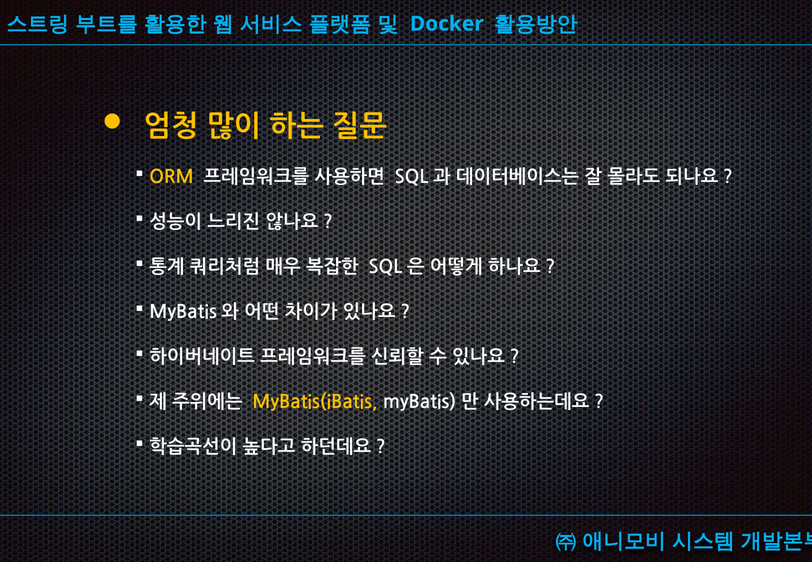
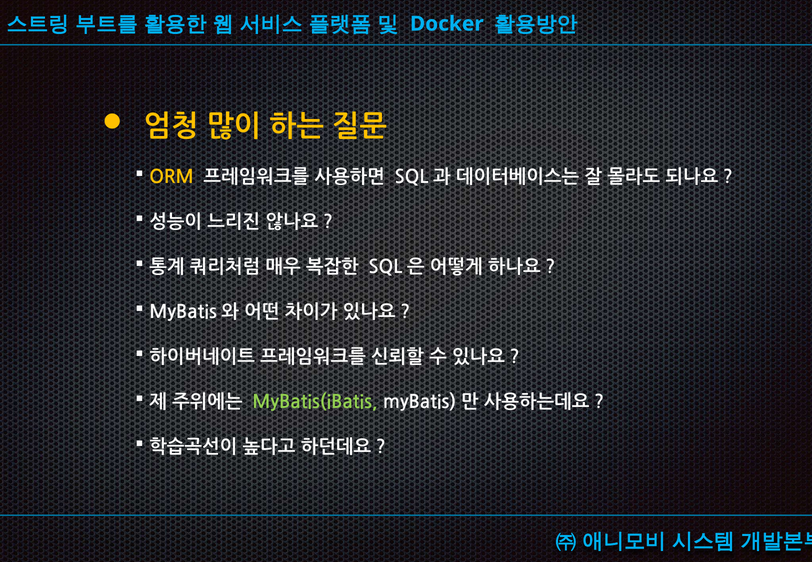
MyBatis(iBatis colour: yellow -> light green (315, 402)
